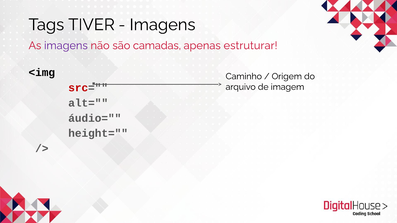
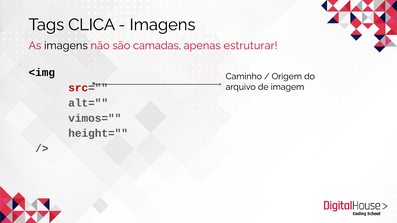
TIVER: TIVER -> CLICA (92, 25)
imagens colour: purple -> black (66, 46)
áudio=: áudio= -> vimos= (95, 118)
